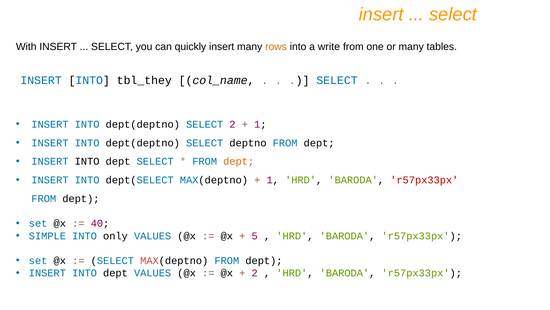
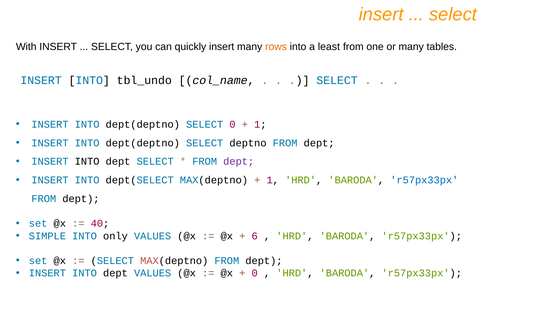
write: write -> least (329, 47)
tbl_they: tbl_they -> tbl_undo (144, 80)
SELECT 2: 2 -> 0 (232, 124)
dept colour: orange -> purple (239, 161)
r57px33px colour: red -> blue (424, 180)
5: 5 -> 6 (255, 235)
2: 2 -> 0 (255, 273)
